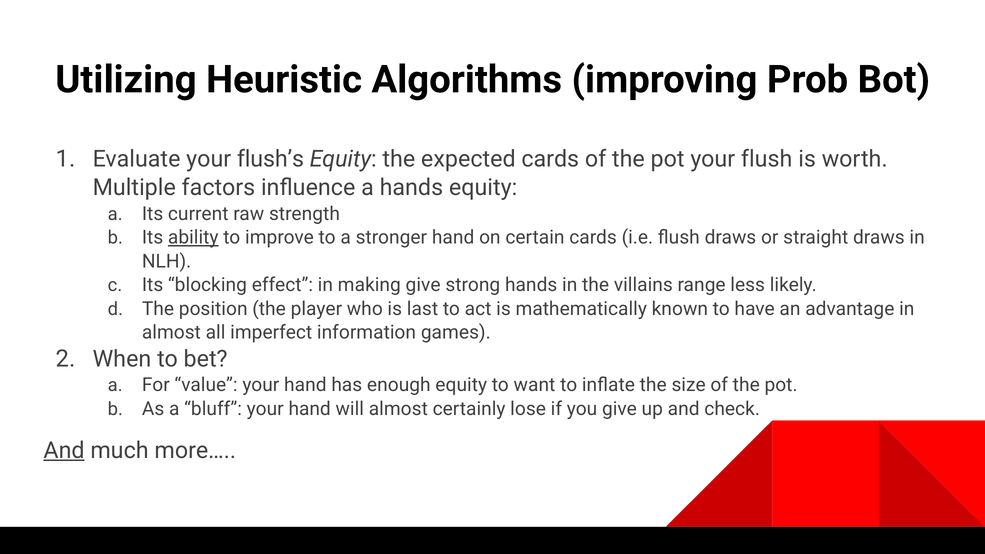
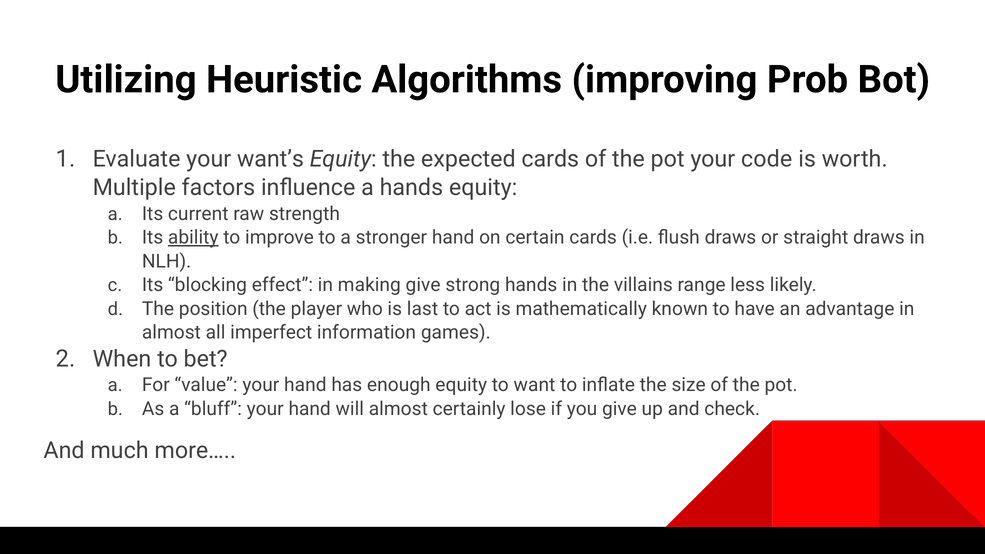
flush’s: flush’s -> want’s (270, 159)
your flush: flush -> code (767, 159)
And underline: present -> none (64, 450)
